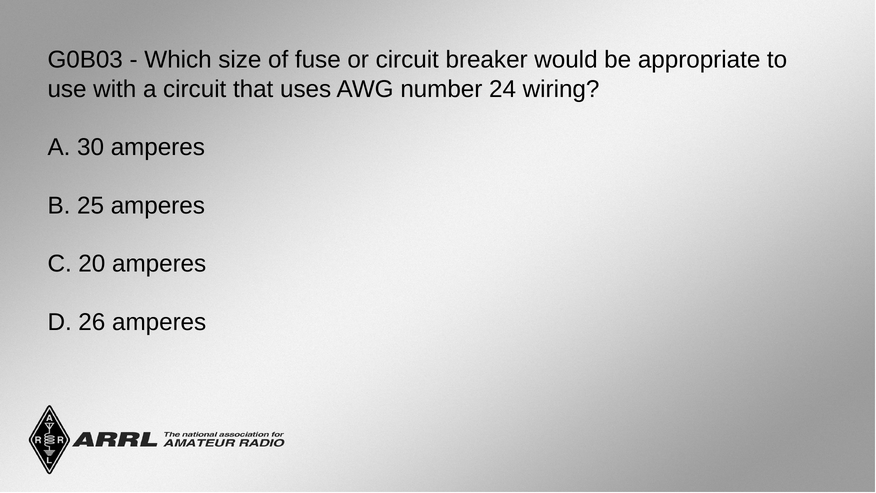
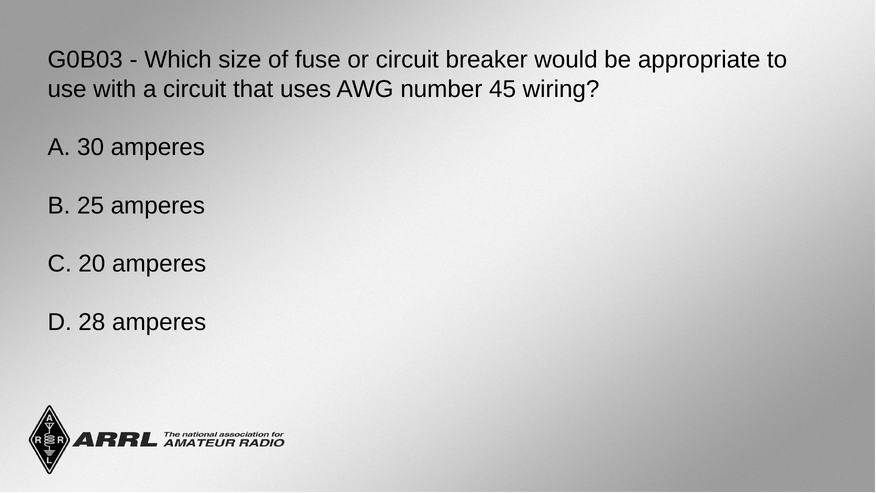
24: 24 -> 45 (503, 89)
26: 26 -> 28 (92, 322)
